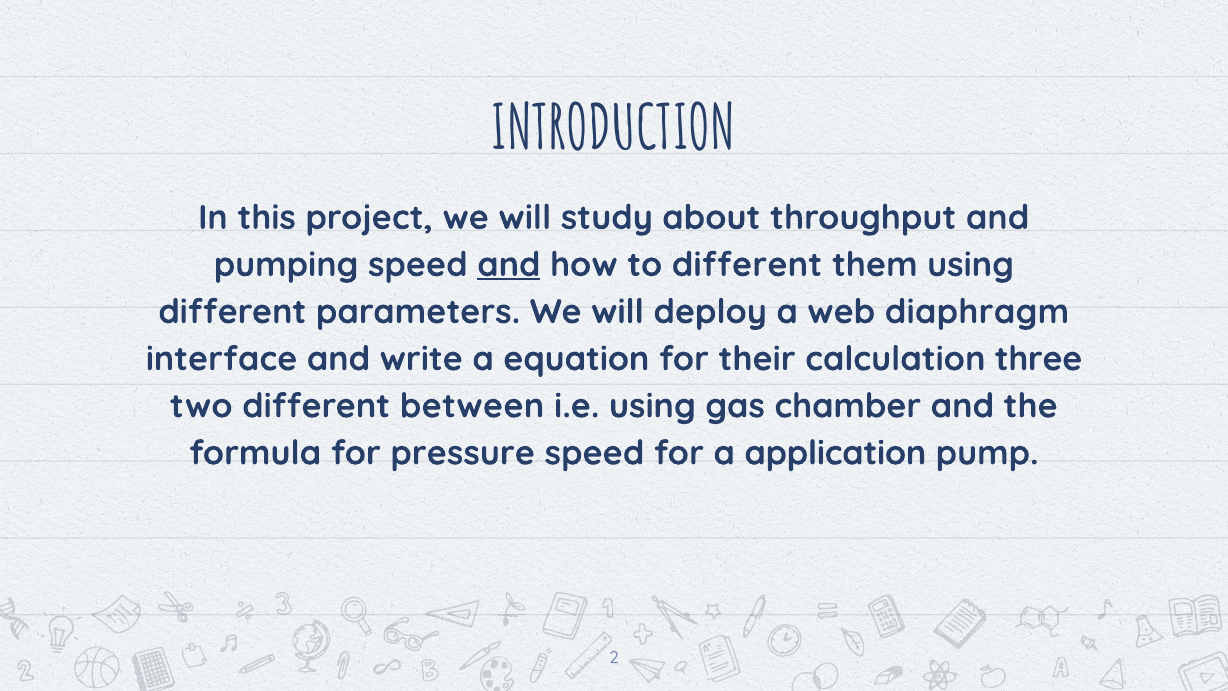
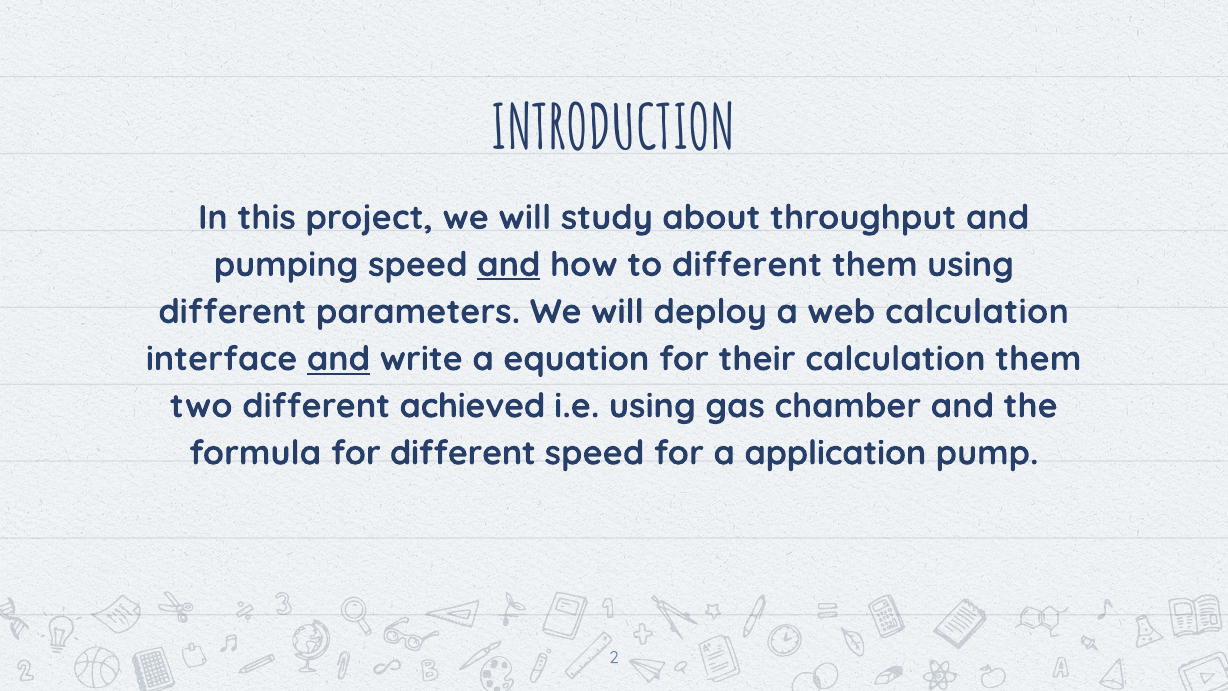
web diaphragm: diaphragm -> calculation (977, 312)
and underline: none -> present (338, 359)
calculation three: three -> them (1038, 359)
between: between -> achieved (472, 406)
for pressure: pressure -> different (463, 453)
